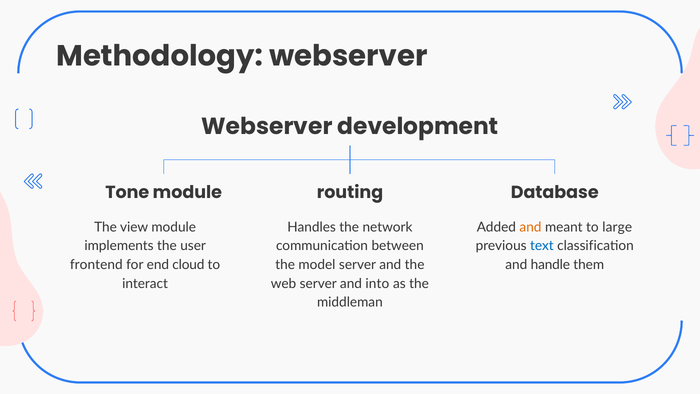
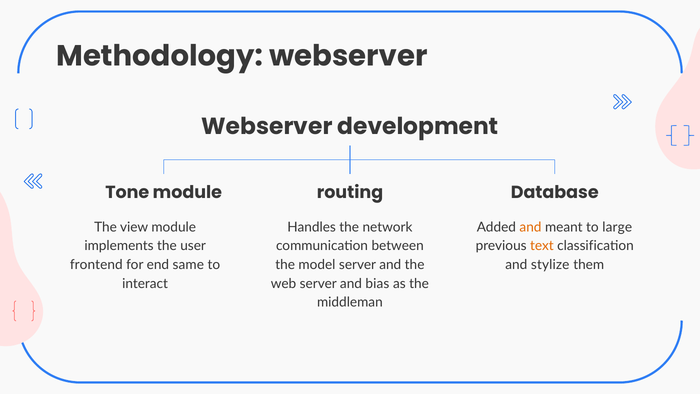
text colour: blue -> orange (542, 246)
cloud: cloud -> same (188, 265)
handle: handle -> stylize (550, 265)
into: into -> bias (377, 283)
